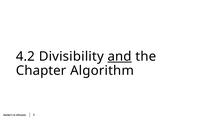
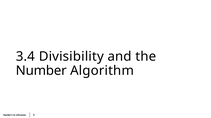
4.2: 4.2 -> 3.4 (25, 57)
and underline: present -> none (120, 57)
Chapter: Chapter -> Number (41, 71)
